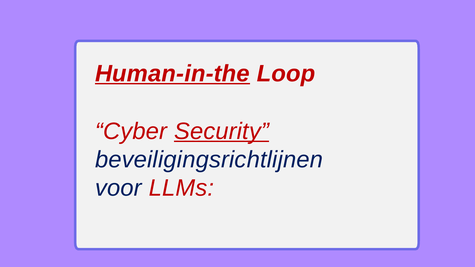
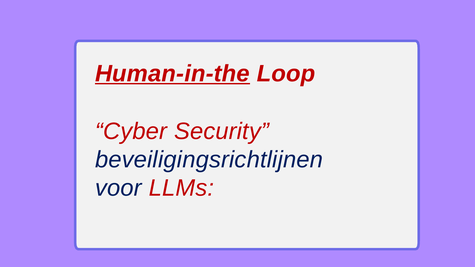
Security underline: present -> none (221, 131)
